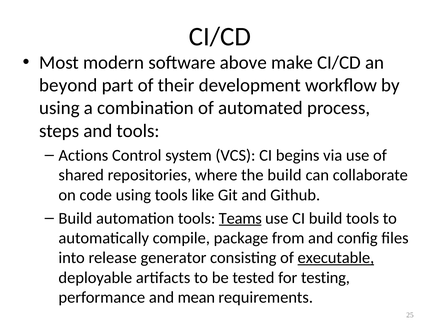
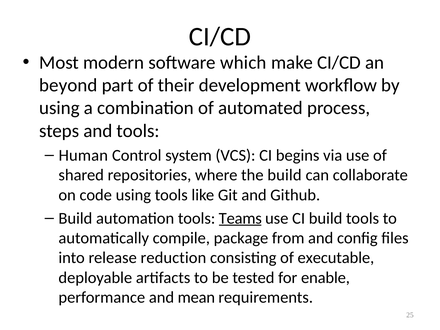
above: above -> which (243, 63)
Actions: Actions -> Human (83, 155)
generator: generator -> reduction (173, 258)
executable underline: present -> none (336, 258)
testing: testing -> enable (325, 278)
